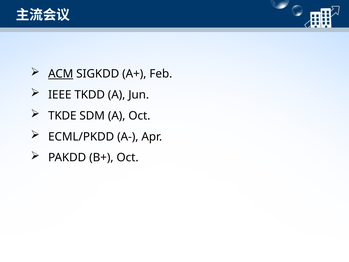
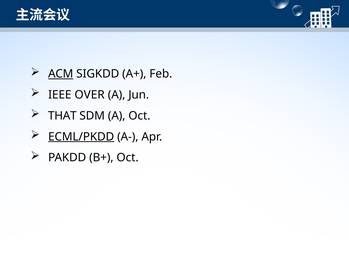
TKDD: TKDD -> OVER (90, 95)
TKDE: TKDE -> THAT (62, 116)
ECML/PKDD underline: none -> present (81, 137)
